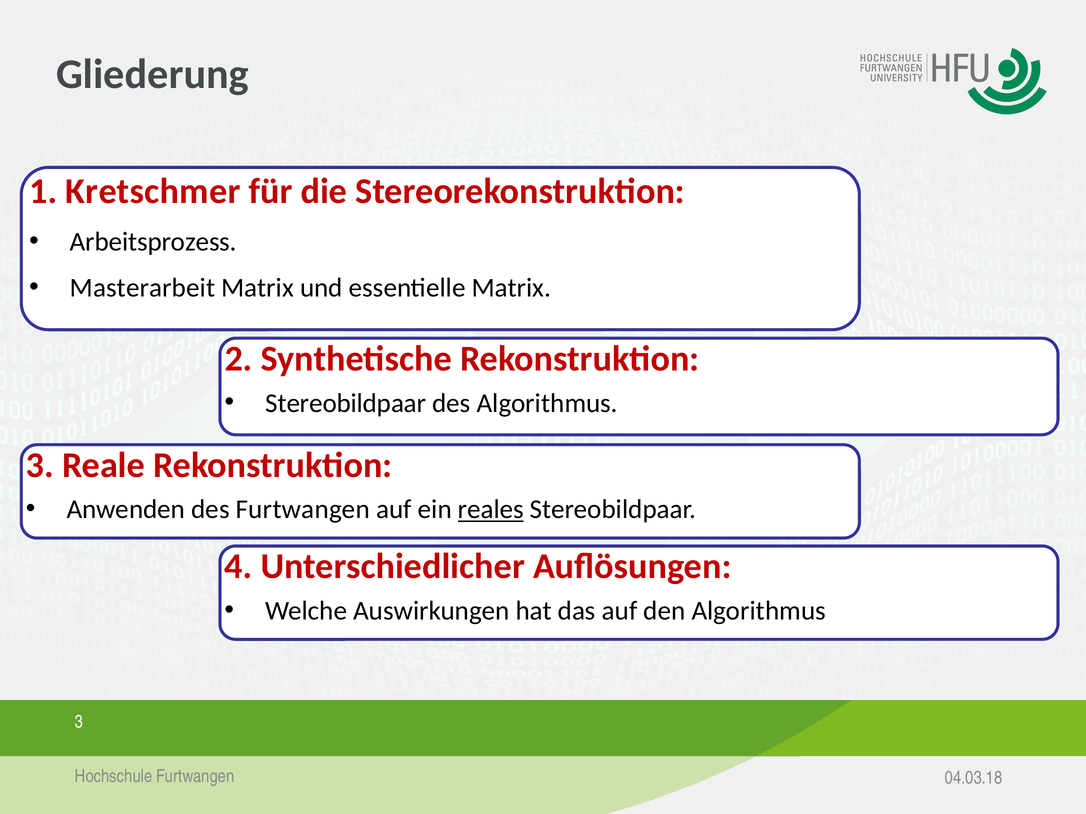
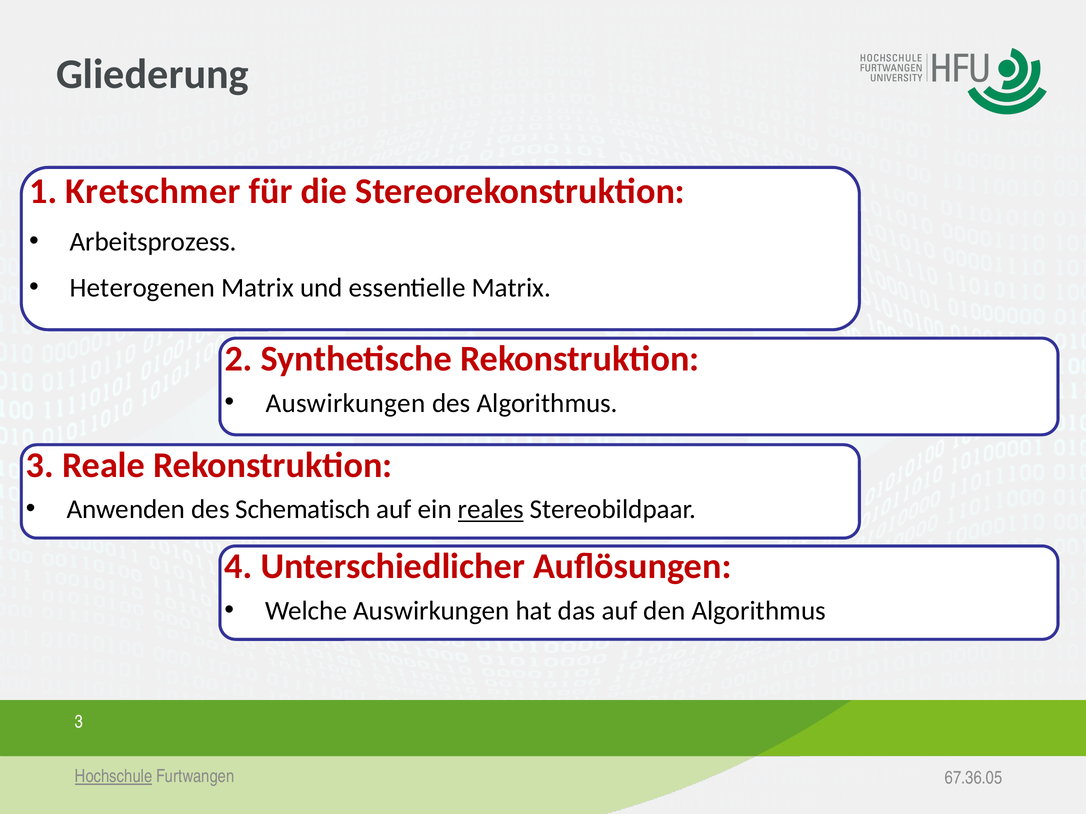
Masterarbeit: Masterarbeit -> Heterogenen (143, 288)
Stereobildpaar: Stereobildpaar -> Auswirkungen (346, 403)
des Furtwangen: Furtwangen -> Schematisch (303, 510)
Hochschule underline: none -> present (114, 777)
04.03.18: 04.03.18 -> 67.36.05 (974, 778)
